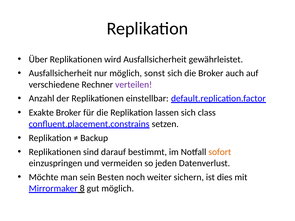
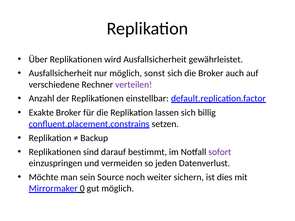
class: class -> billig (207, 113)
sofort colour: orange -> purple (220, 152)
Besten: Besten -> Source (111, 177)
8: 8 -> 0 (82, 189)
